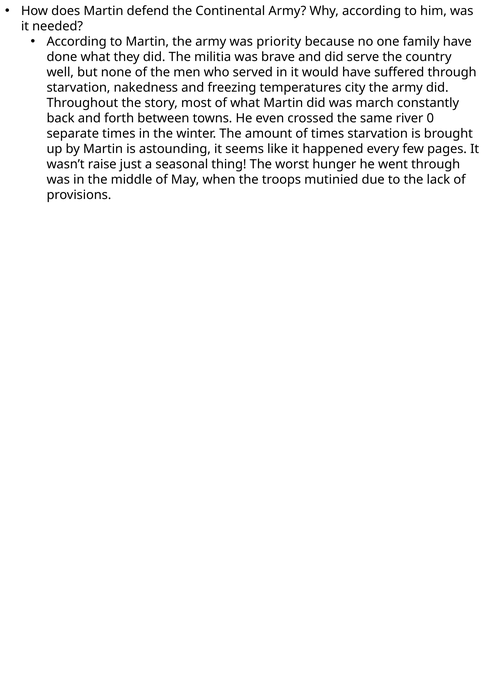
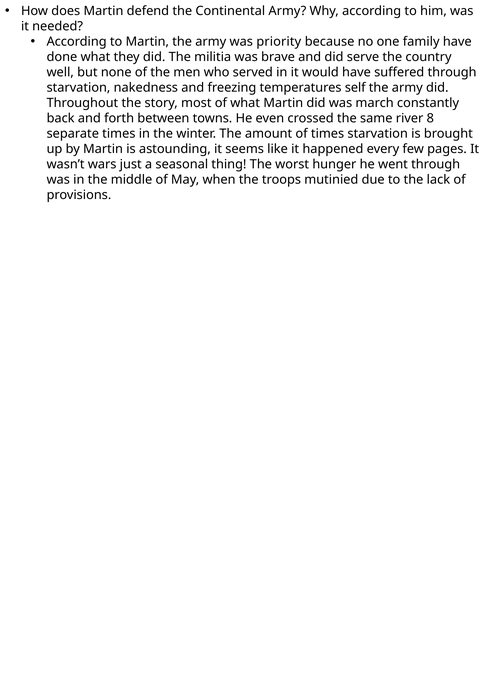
city: city -> self (355, 88)
0: 0 -> 8 (430, 118)
raise: raise -> wars (102, 165)
